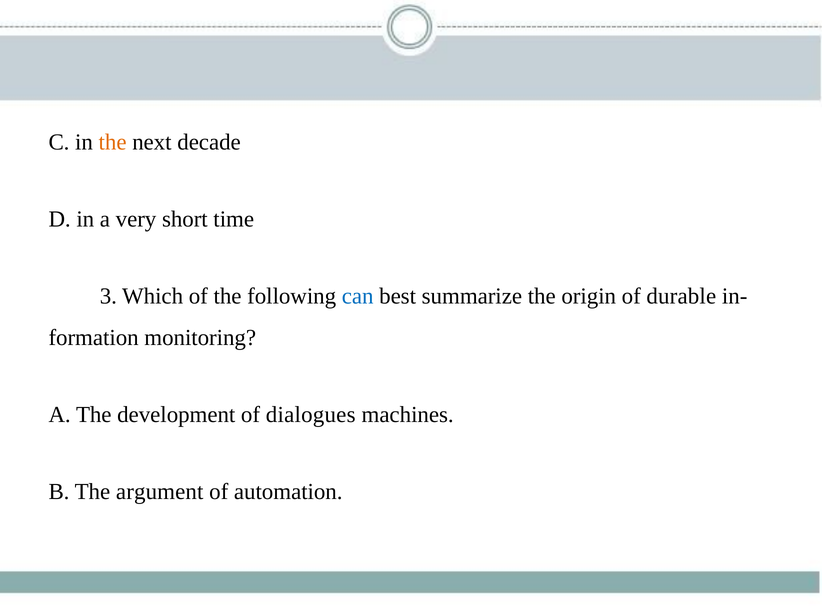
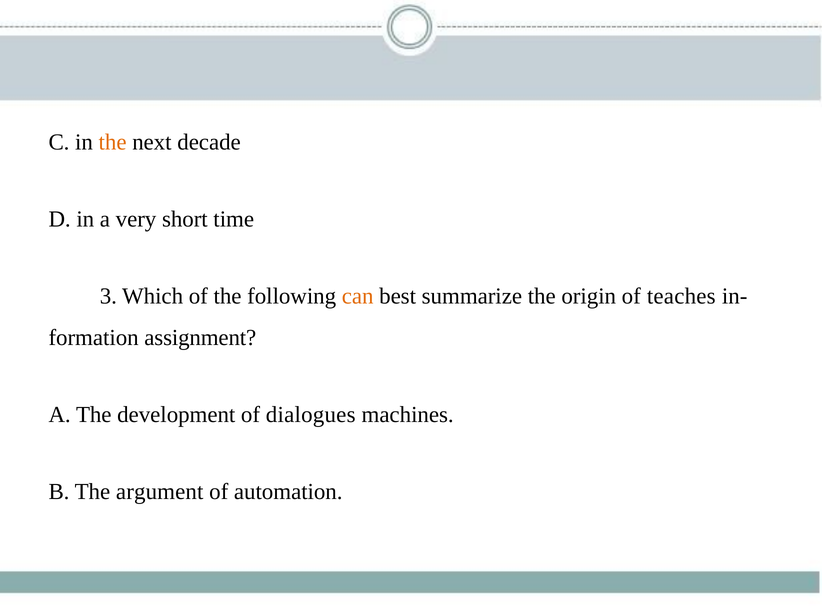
can colour: blue -> orange (358, 296)
durable: durable -> teaches (681, 296)
monitoring: monitoring -> assignment (200, 338)
